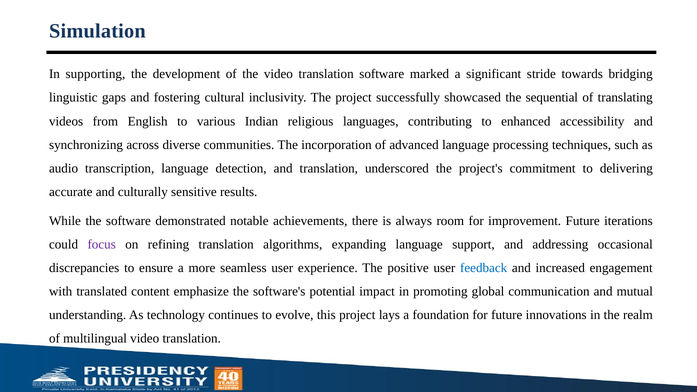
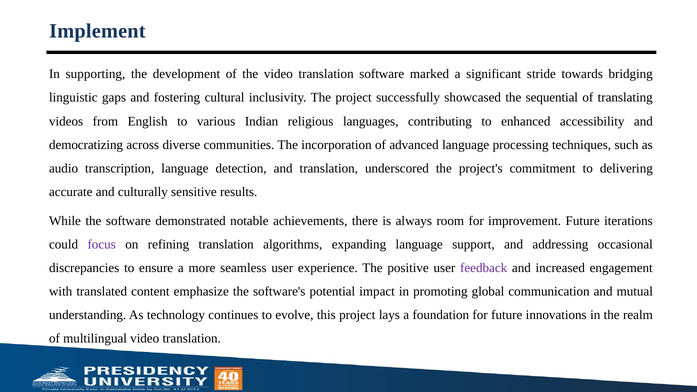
Simulation: Simulation -> Implement (97, 31)
synchronizing: synchronizing -> democratizing (86, 145)
feedback colour: blue -> purple (484, 268)
